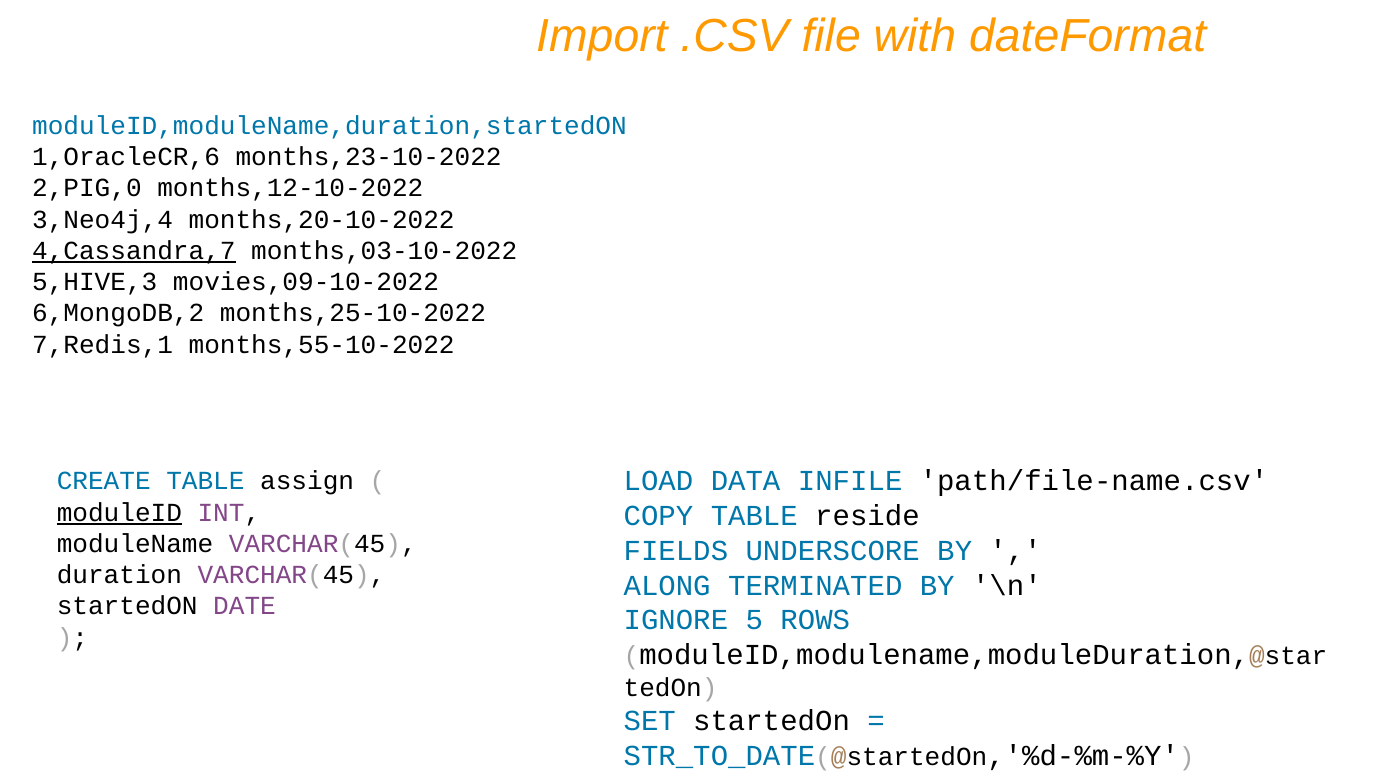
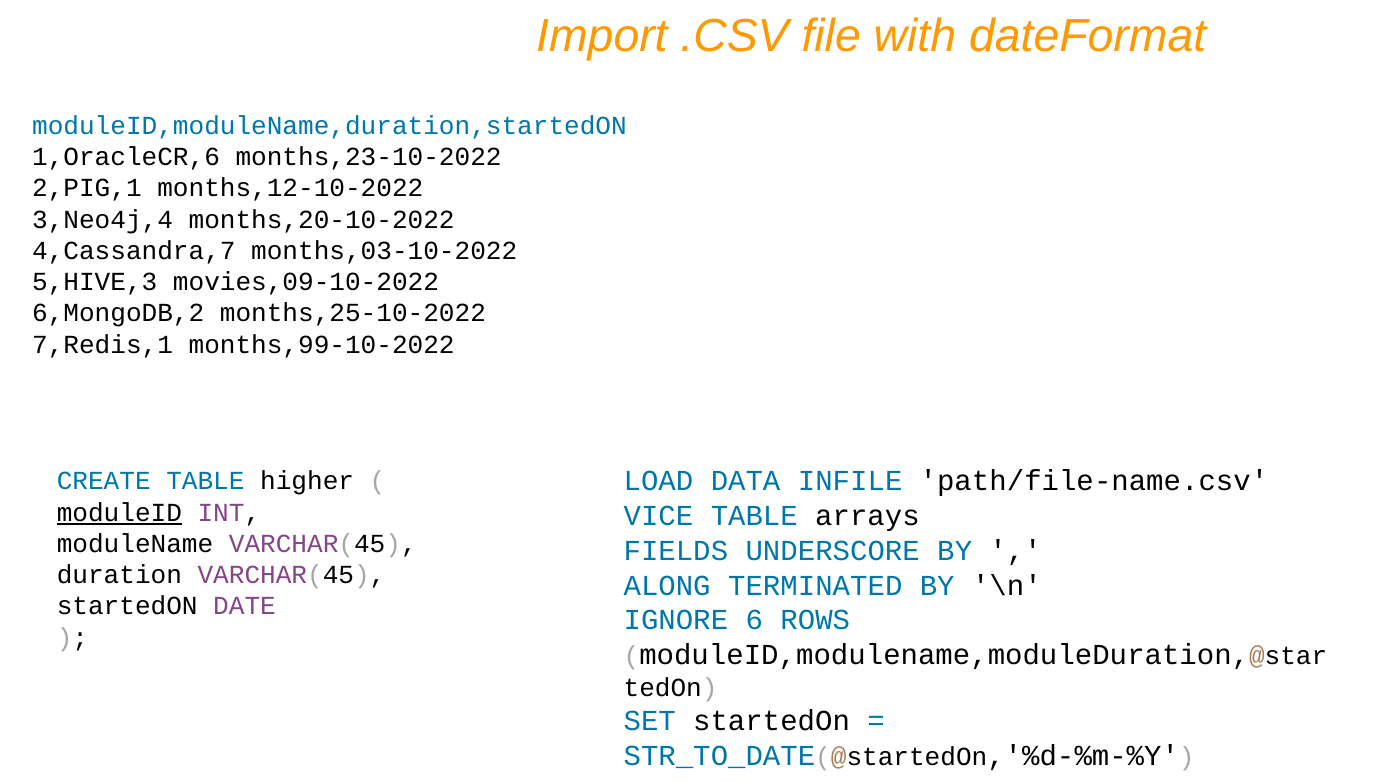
2,PIG,0: 2,PIG,0 -> 2,PIG,1 (87, 188)
4,Cassandra,7 underline: present -> none (134, 251)
months,55-10-2022: months,55-10-2022 -> months,99-10-2022 (322, 345)
assign: assign -> higher (307, 482)
COPY: COPY -> VICE (658, 516)
reside: reside -> arrays (867, 516)
5: 5 -> 6 (754, 621)
